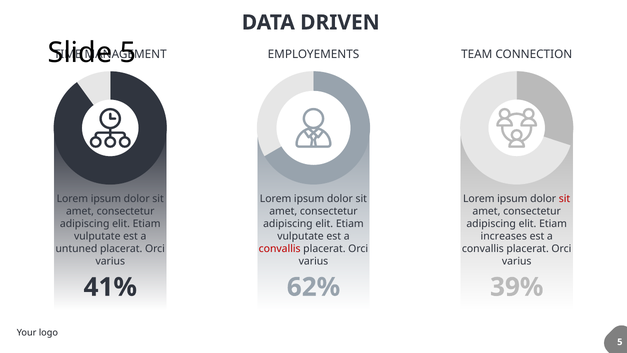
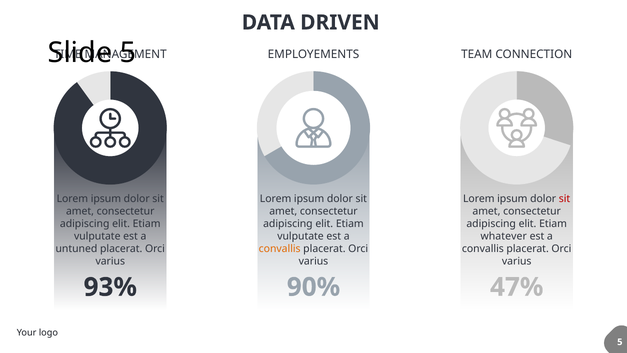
increases: increases -> whatever (504, 236)
convallis colour: red -> orange (280, 249)
62%: 62% -> 90% (314, 287)
39%: 39% -> 47% (517, 287)
41%: 41% -> 93% (110, 287)
